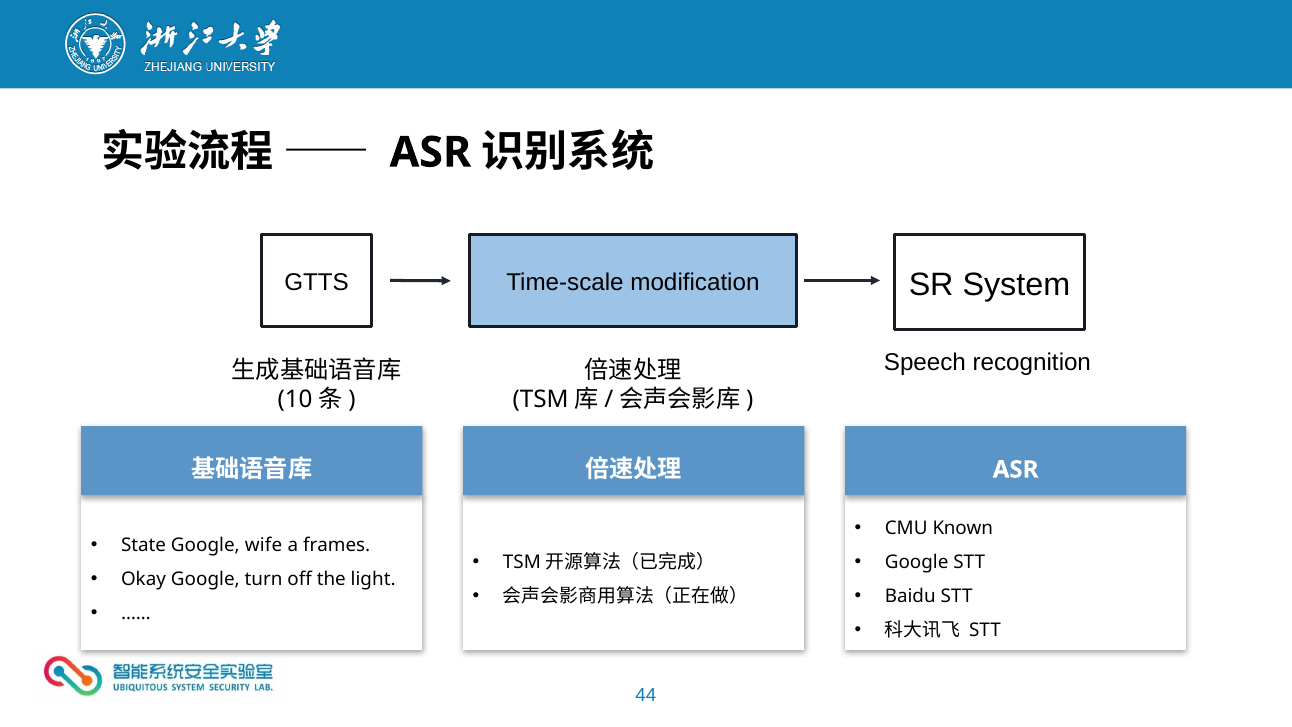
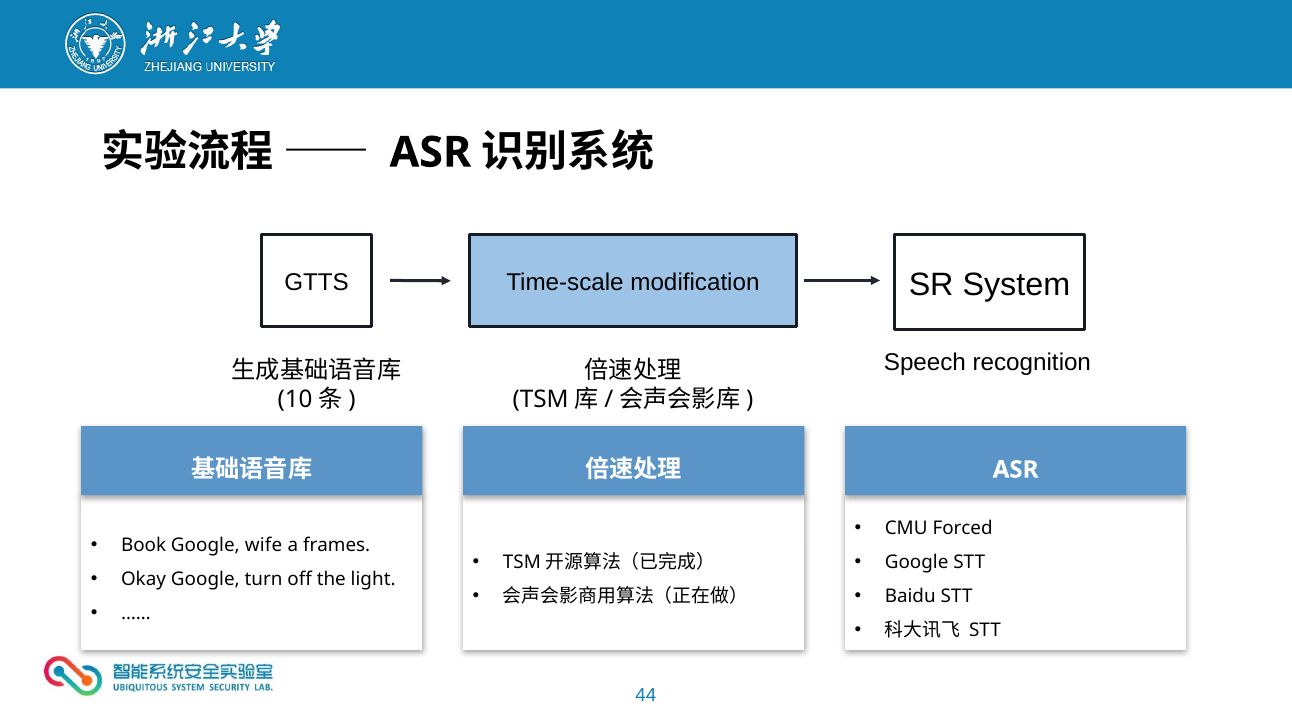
Known: Known -> Forced (963, 528)
State: State -> Book (144, 545)
